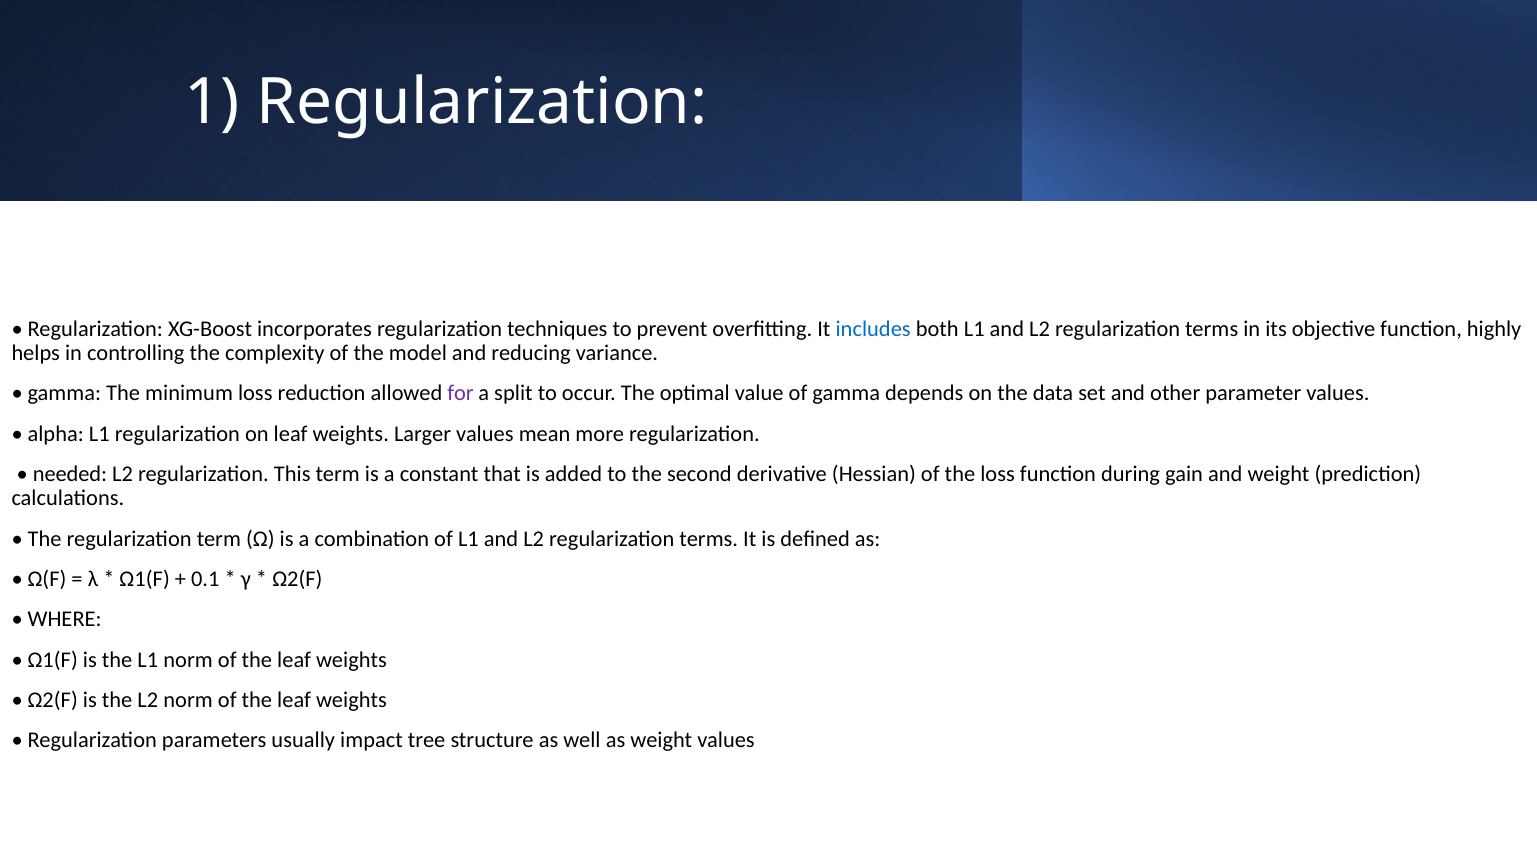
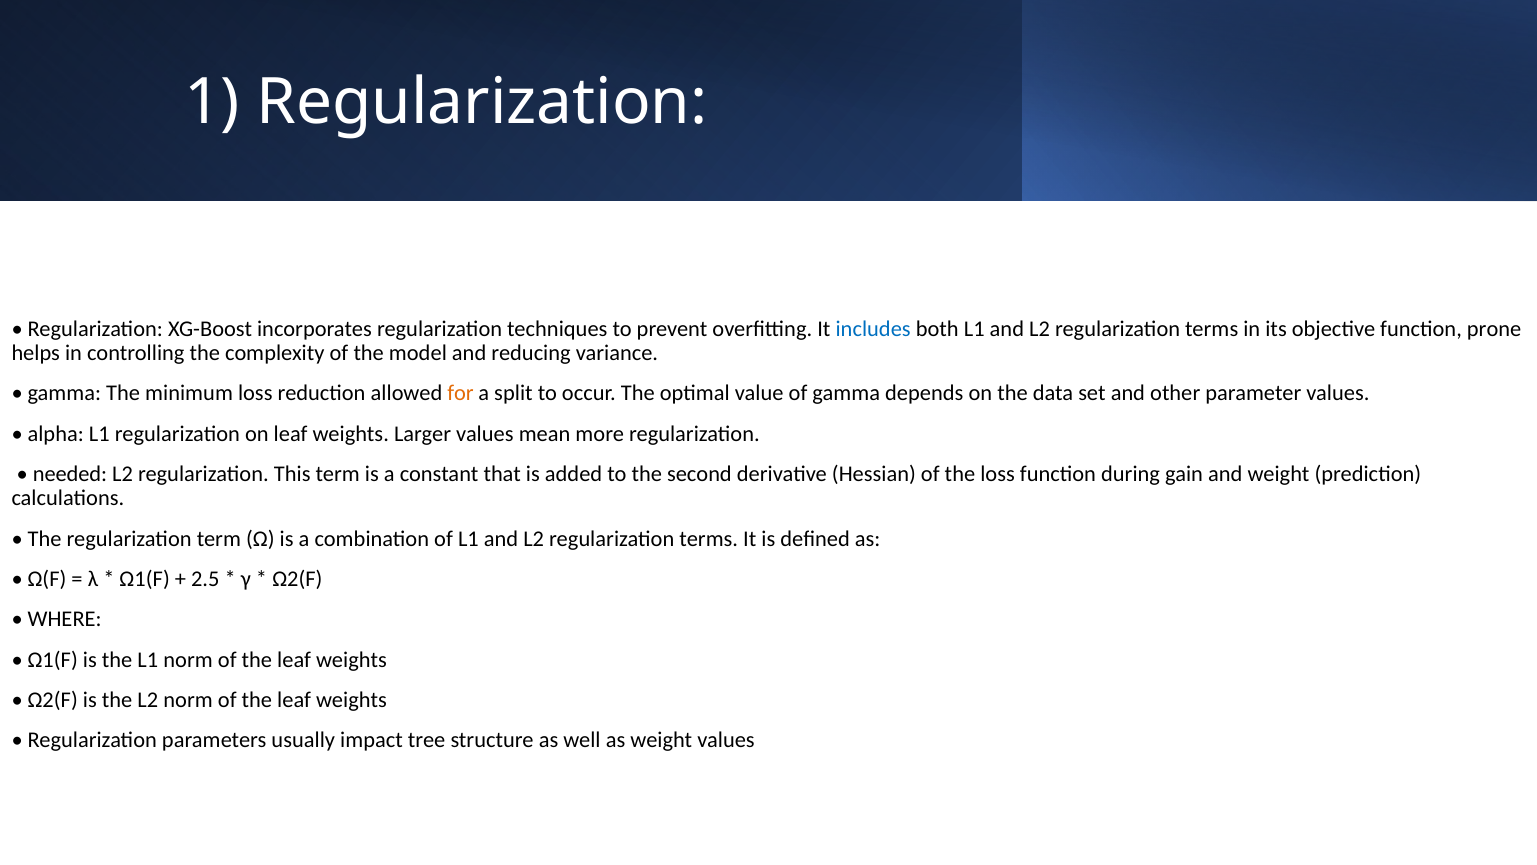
highly: highly -> prone (1494, 329)
for colour: purple -> orange (460, 393)
0.1: 0.1 -> 2.5 (205, 579)
